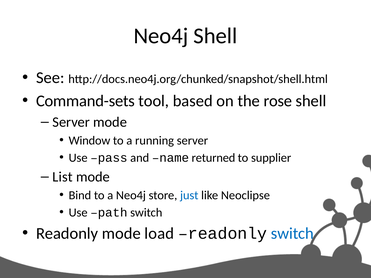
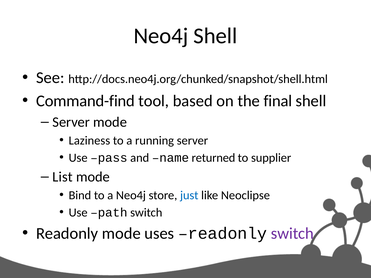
Command-sets: Command-sets -> Command-find (86, 101)
rose: rose -> final (278, 101)
Window: Window -> Laziness (89, 141)
load: load -> uses (159, 234)
switch colour: blue -> purple (292, 234)
